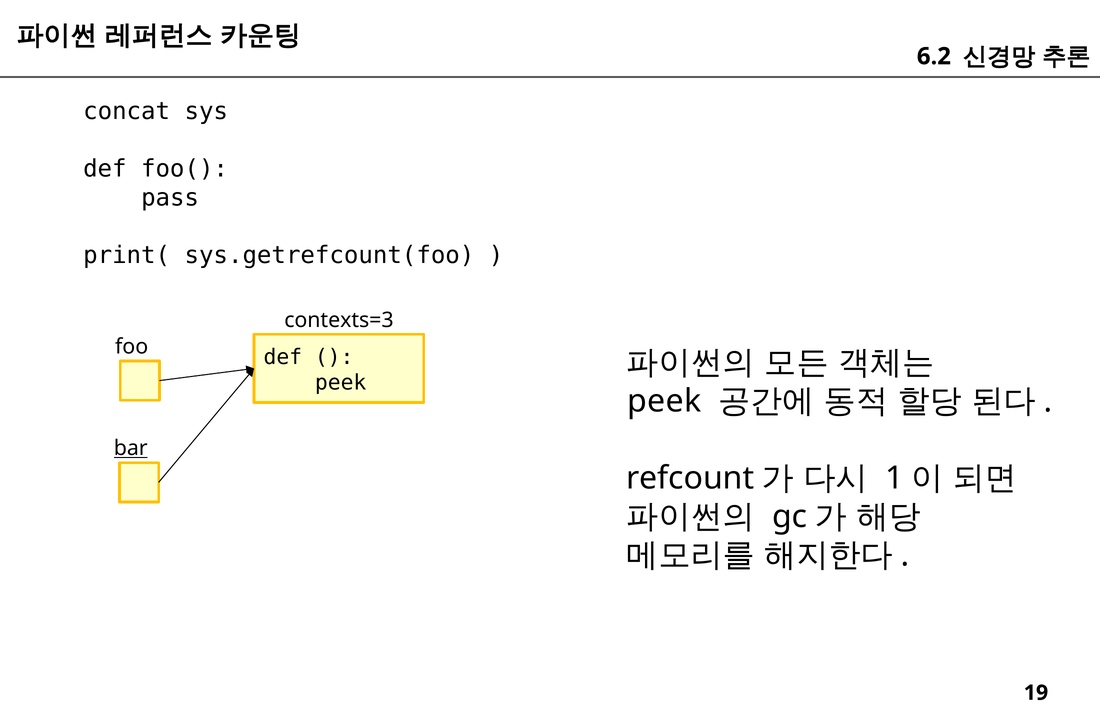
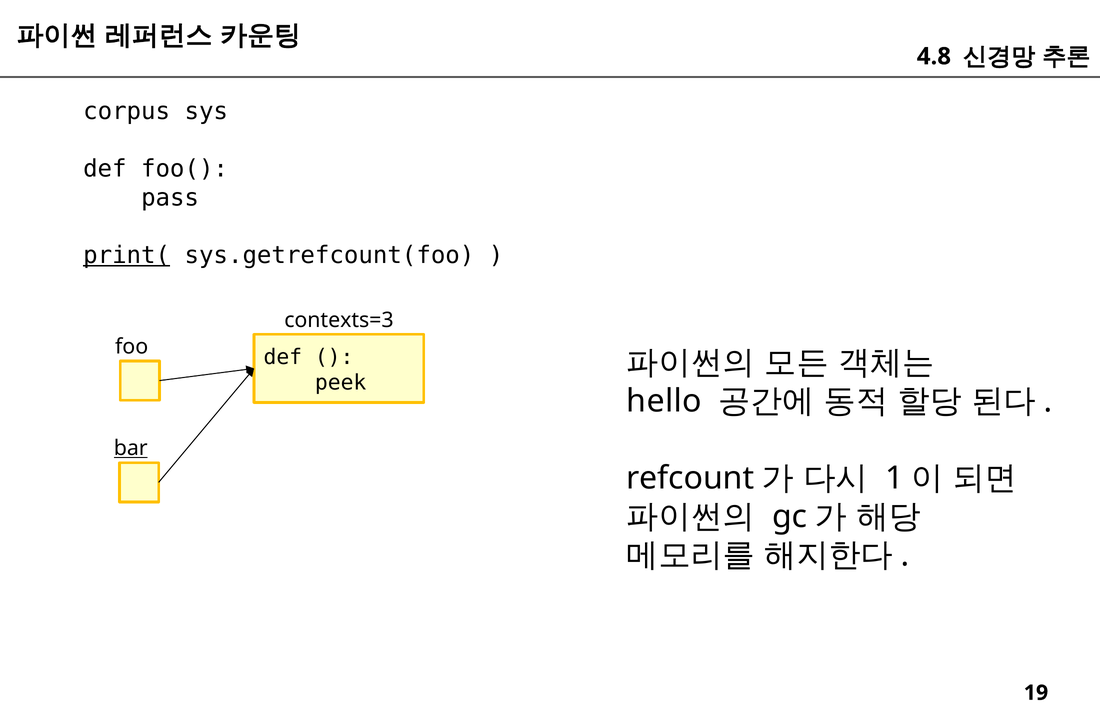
6.2: 6.2 -> 4.8 (934, 56)
concat: concat -> corpus (127, 111)
print( underline: none -> present (127, 256)
peek: peek -> hello (664, 401)
